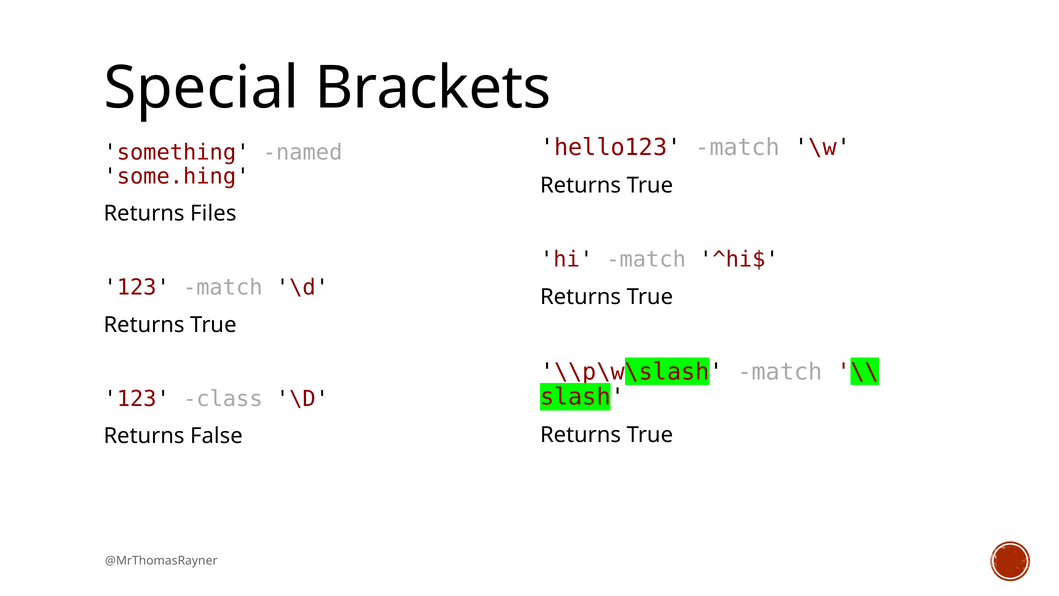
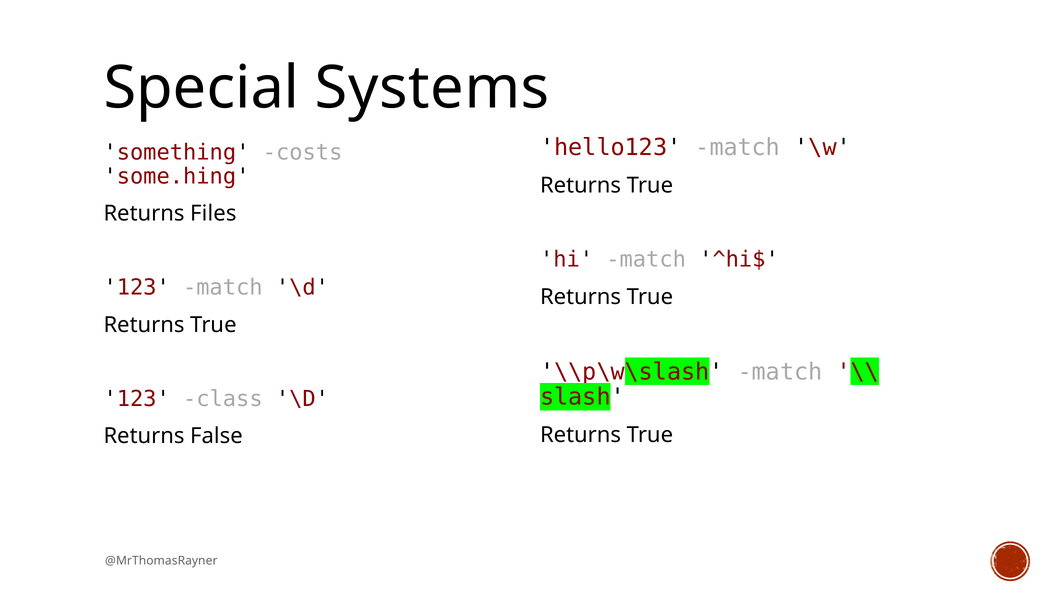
Brackets: Brackets -> Systems (432, 88)
named: named -> costs (303, 152)
